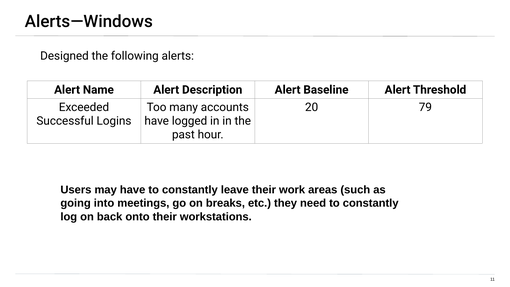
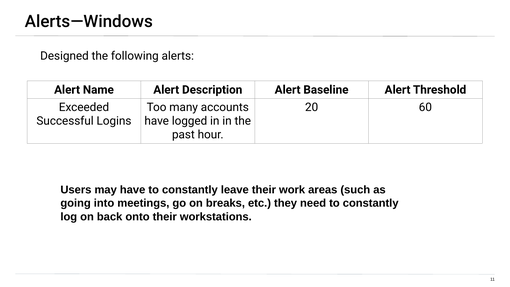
79: 79 -> 60 (425, 107)
